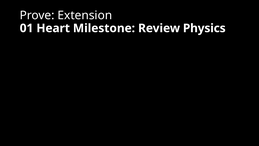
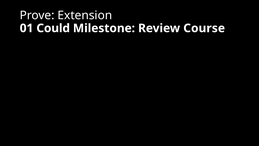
Heart: Heart -> Could (53, 28)
Physics: Physics -> Course (204, 28)
